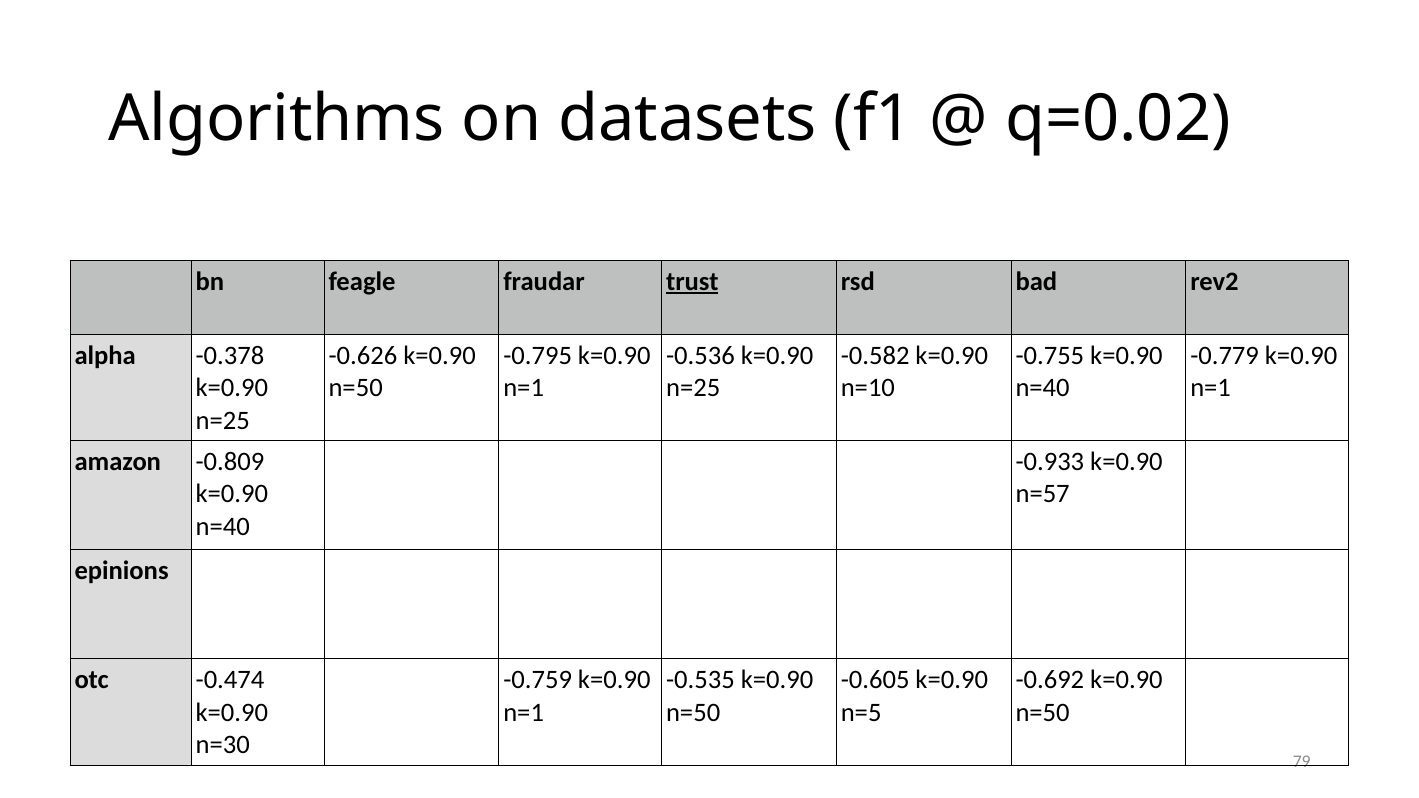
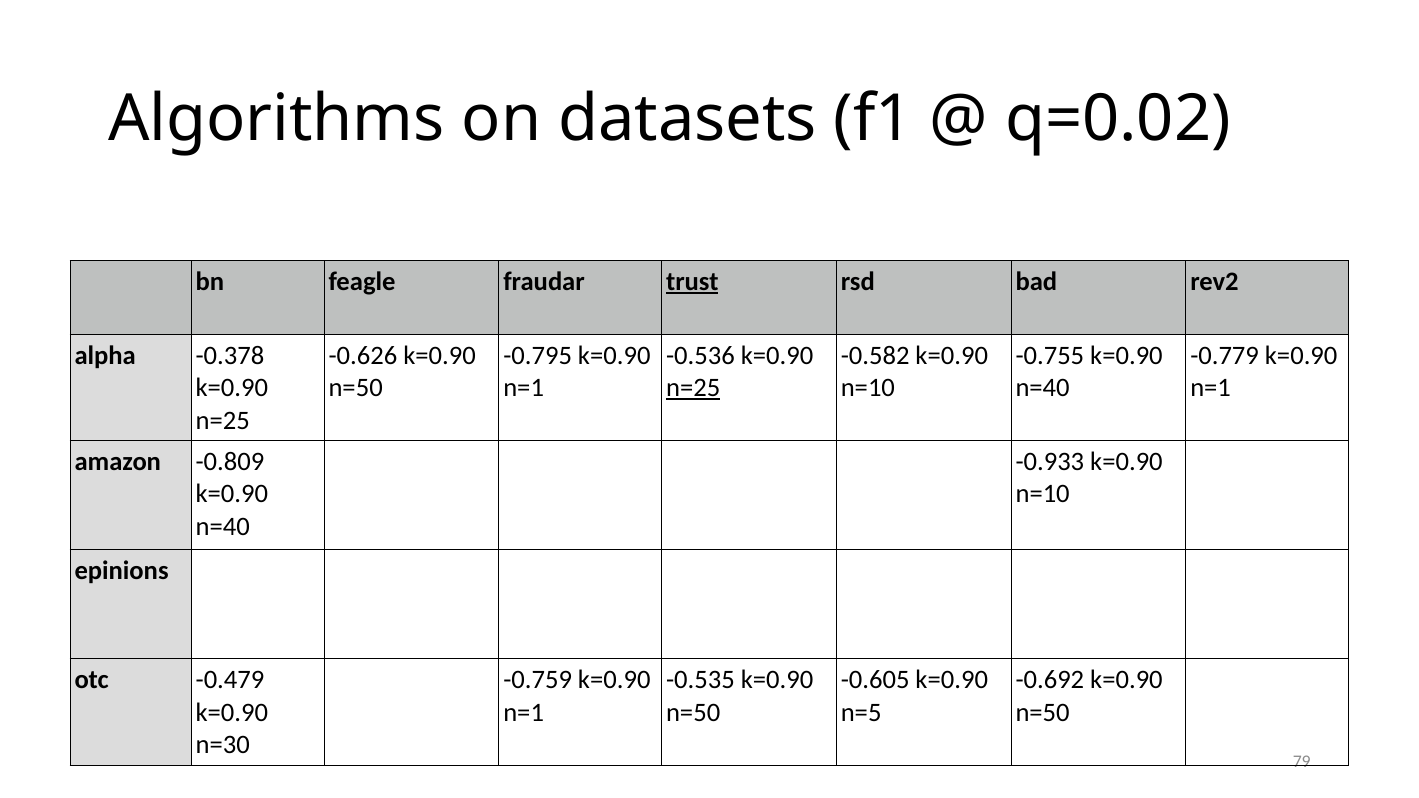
n=25 underline: none -> present (693, 388)
n=57: n=57 -> n=10 (1043, 494)
-0.474: -0.474 -> -0.479 (230, 680)
